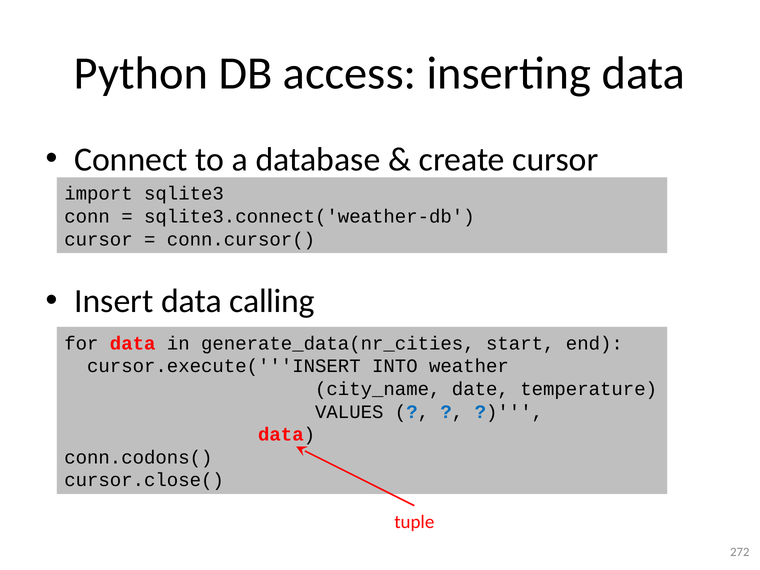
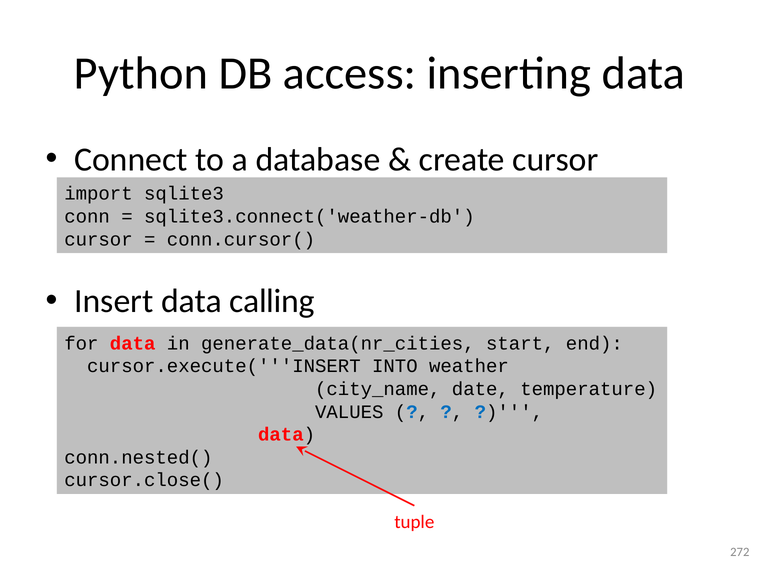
conn.codons(: conn.codons( -> conn.nested( (138, 457)
